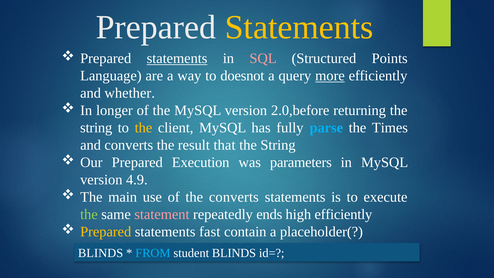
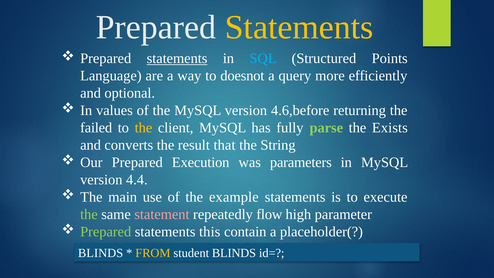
SQL colour: pink -> light blue (263, 58)
more underline: present -> none (330, 76)
whether: whether -> optional (130, 93)
longer: longer -> values (114, 110)
2.0,before: 2.0,before -> 4.6,before (300, 110)
string: string -> failed (96, 128)
parse colour: light blue -> light green (326, 128)
Times: Times -> Exists (390, 128)
4.9: 4.9 -> 4.4 (137, 180)
the converts: converts -> example (234, 197)
ends: ends -> flow (269, 214)
high efficiently: efficiently -> parameter (343, 214)
Prepared colour: yellow -> light green (106, 231)
fast: fast -> this (210, 231)
FROM colour: light blue -> yellow (153, 253)
